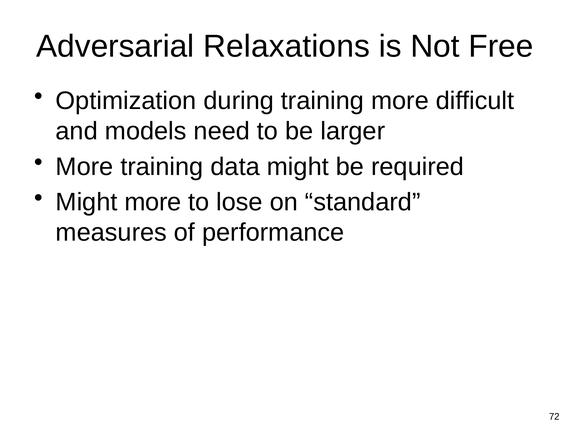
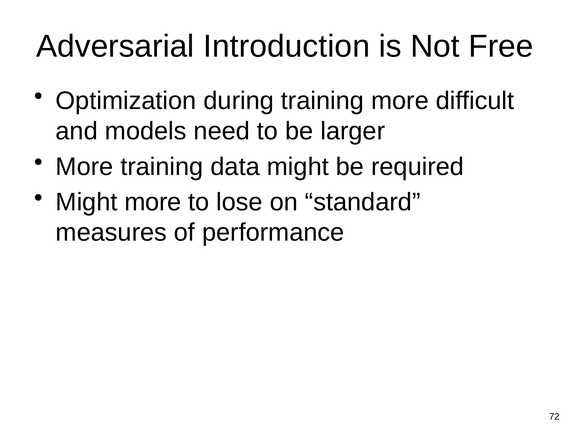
Relaxations: Relaxations -> Introduction (287, 46)
